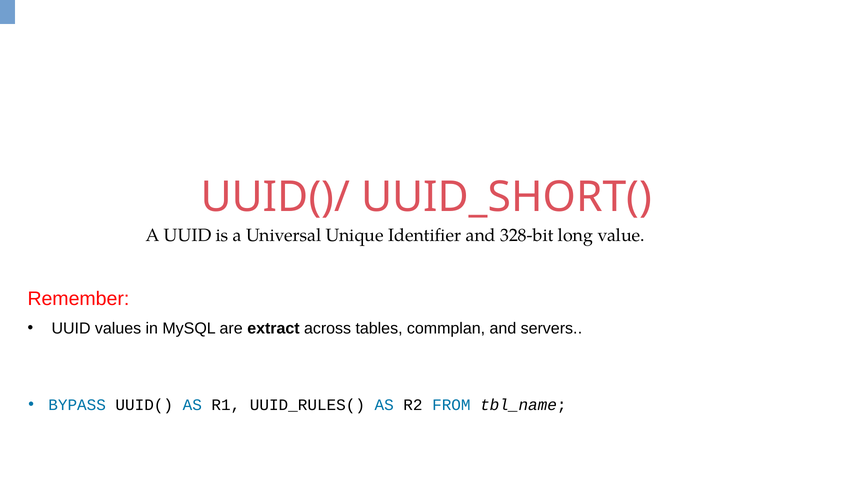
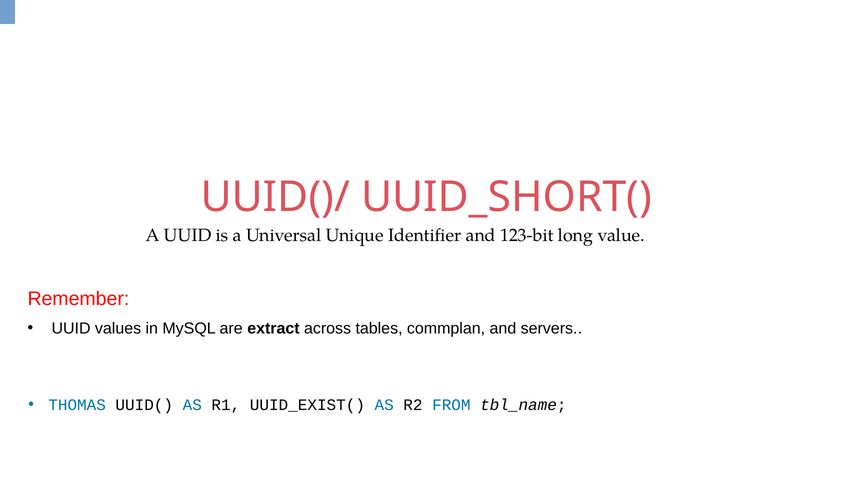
328-bit: 328-bit -> 123-bit (527, 235)
BYPASS: BYPASS -> THOMAS (77, 405)
UUID_RULES(: UUID_RULES( -> UUID_EXIST( (307, 405)
